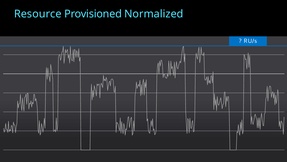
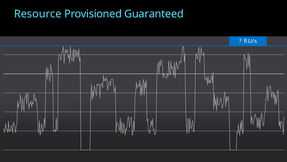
Normalized: Normalized -> Guaranteed (154, 14)
